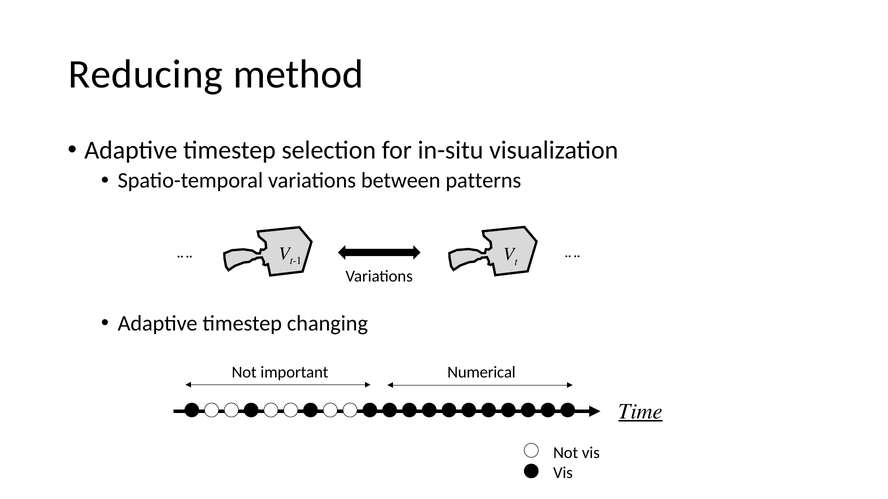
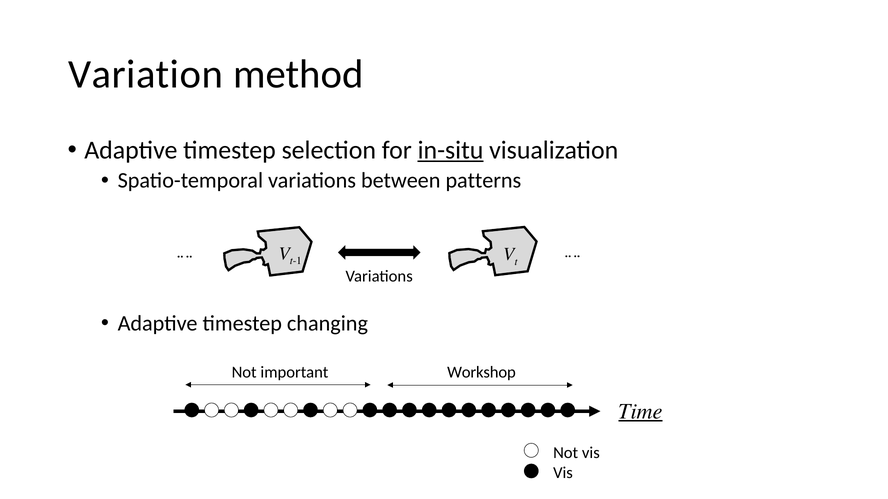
Reducing: Reducing -> Variation (146, 75)
in-situ underline: none -> present (451, 150)
Numerical: Numerical -> Workshop (481, 373)
